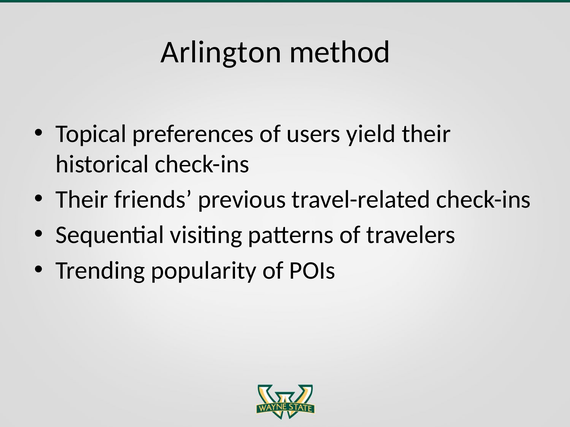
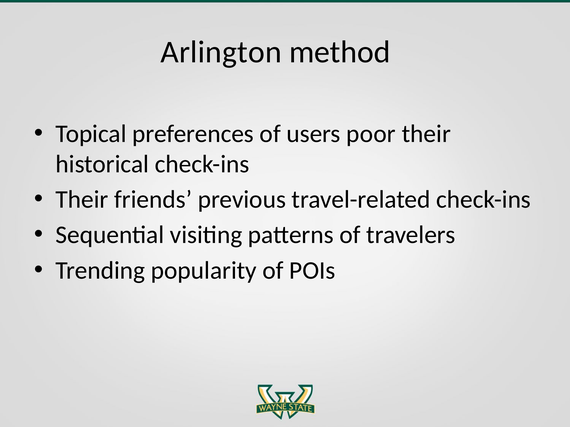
yield: yield -> poor (371, 134)
